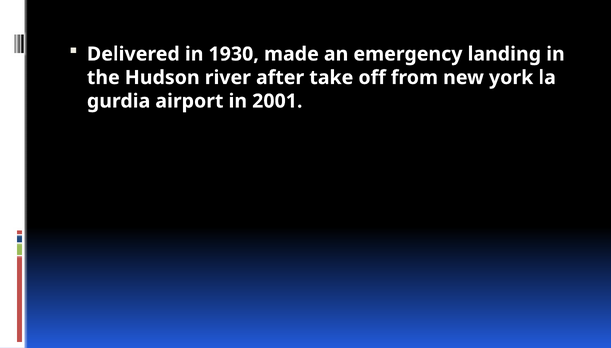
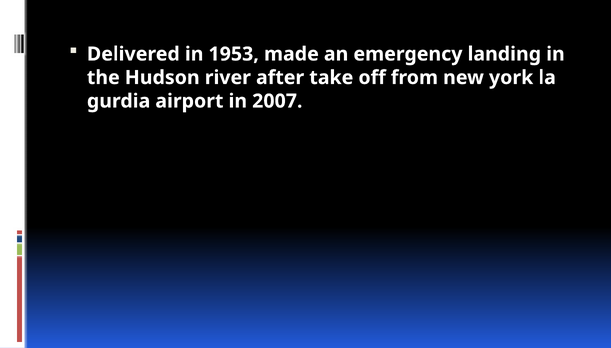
1930: 1930 -> 1953 (234, 54)
2001: 2001 -> 2007 (277, 101)
